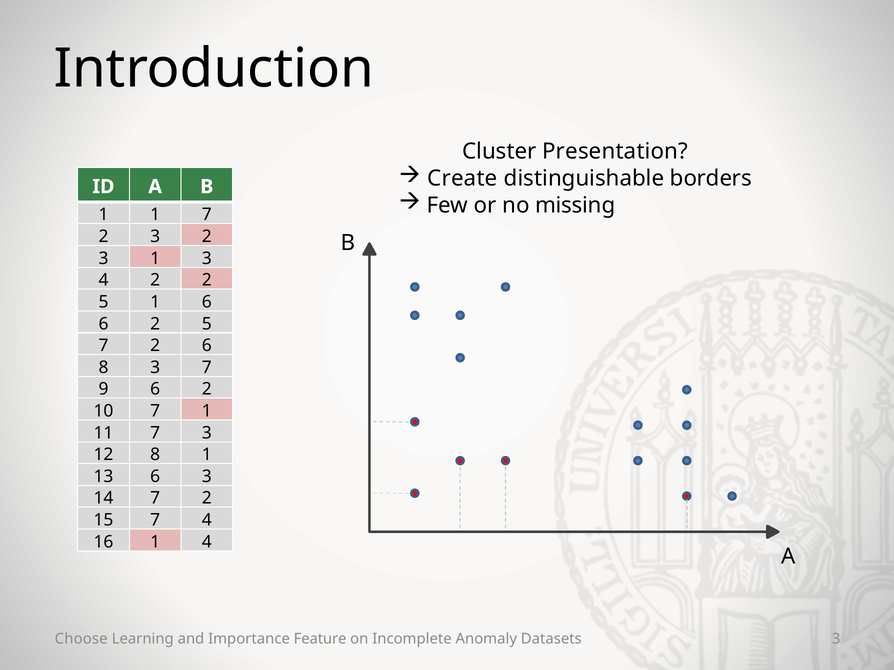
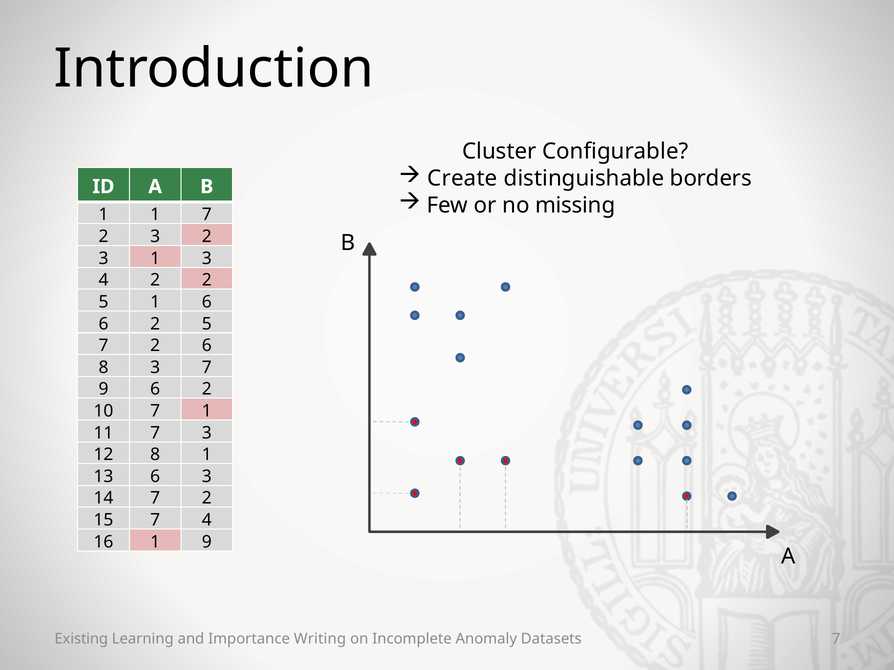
Presentation: Presentation -> Configurable (615, 152)
1 4: 4 -> 9 (207, 542)
Choose: Choose -> Existing (81, 639)
Feature: Feature -> Writing (320, 639)
Datasets 3: 3 -> 7 (836, 639)
